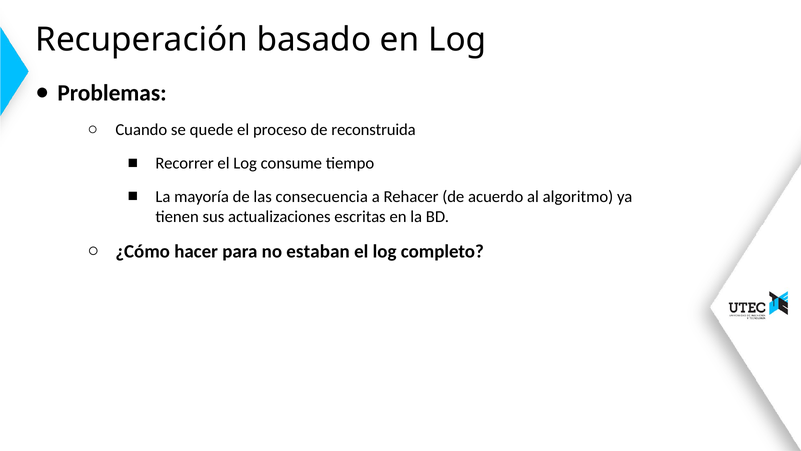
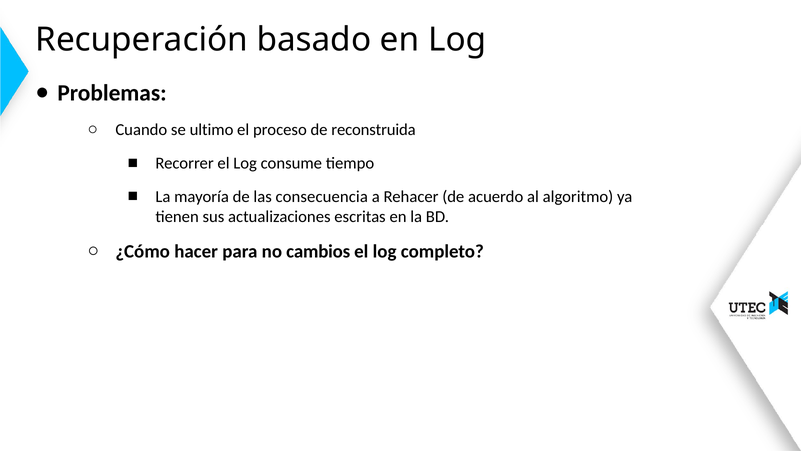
quede: quede -> ultimo (212, 130)
estaban: estaban -> cambios (318, 251)
